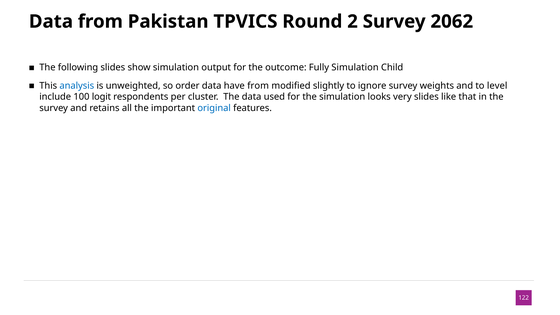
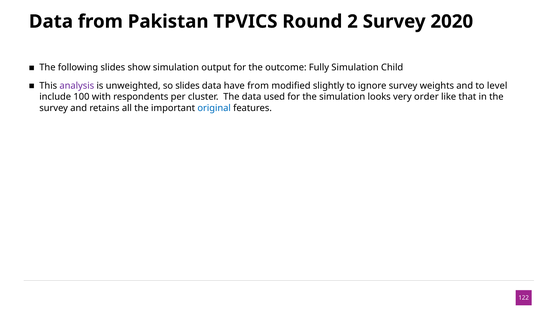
2062: 2062 -> 2020 (452, 22)
analysis colour: blue -> purple (77, 86)
so order: order -> slides (188, 86)
logit: logit -> with (101, 97)
very slides: slides -> order (426, 97)
